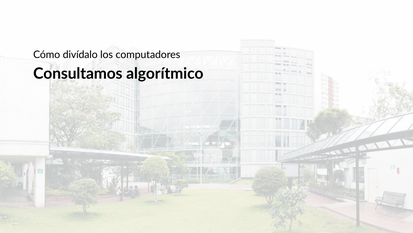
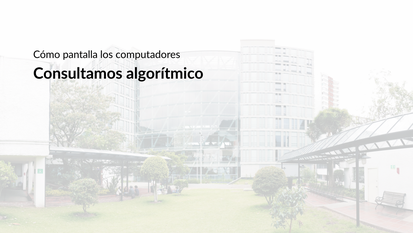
divídalo: divídalo -> pantalla (80, 55)
